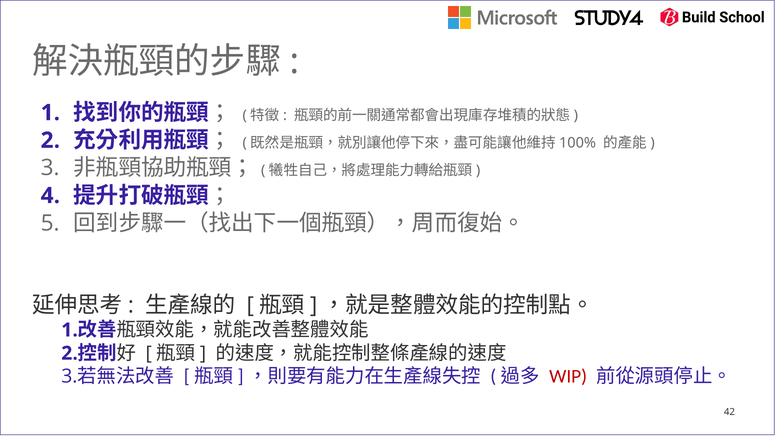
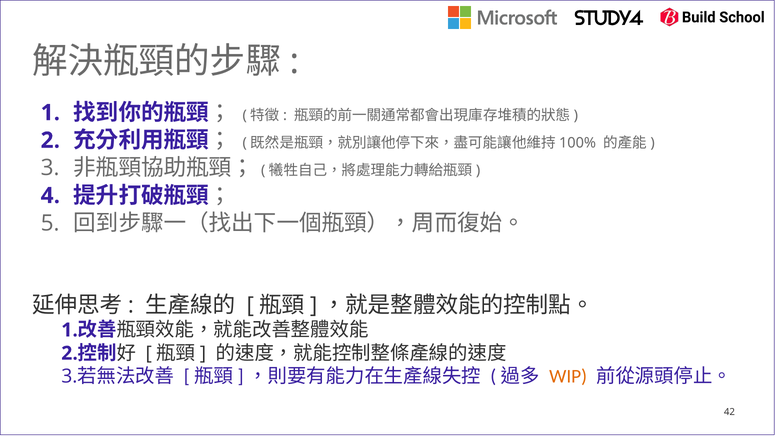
WIP colour: red -> orange (568, 376)
